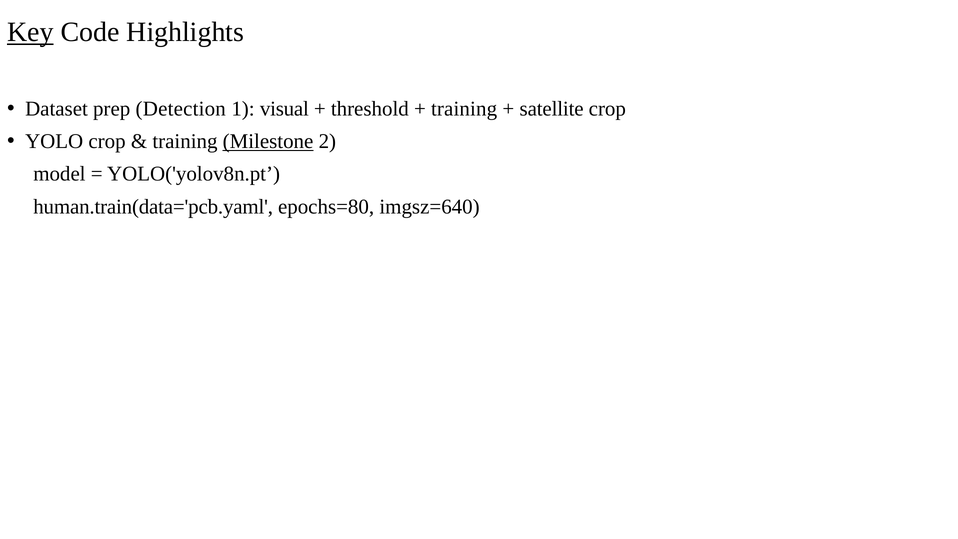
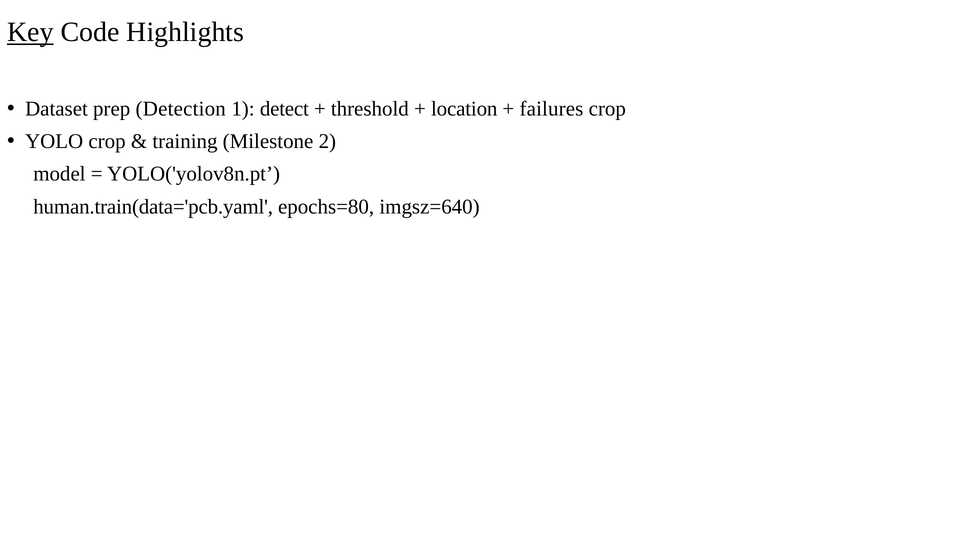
visual: visual -> detect (284, 109)
training: training -> location (464, 109)
satellite: satellite -> failures (551, 109)
Milestone underline: present -> none (268, 141)
